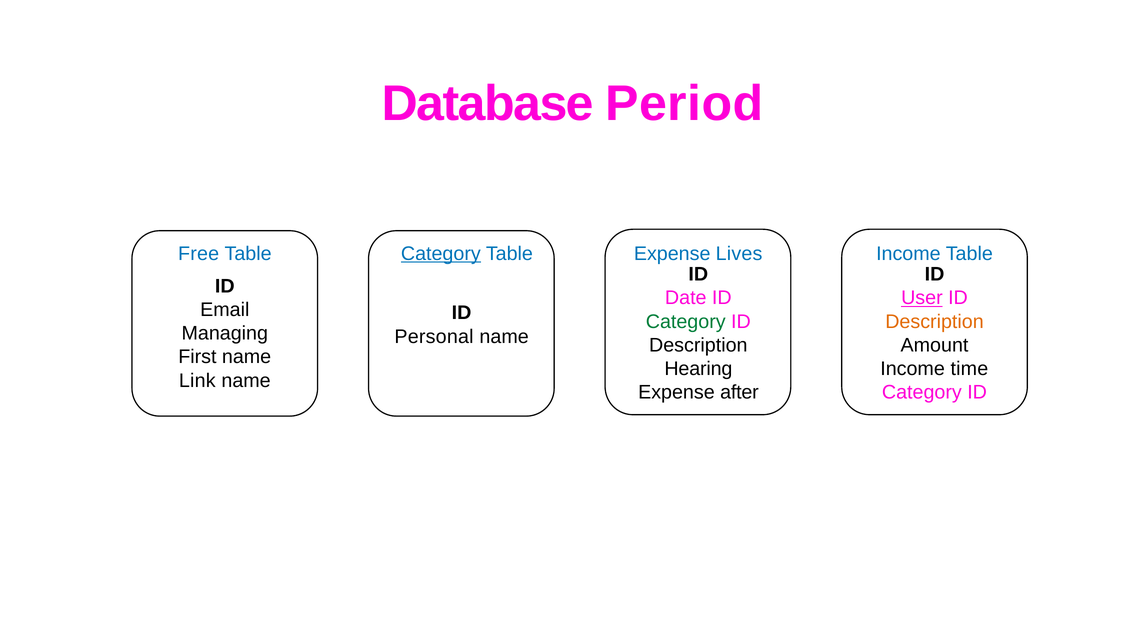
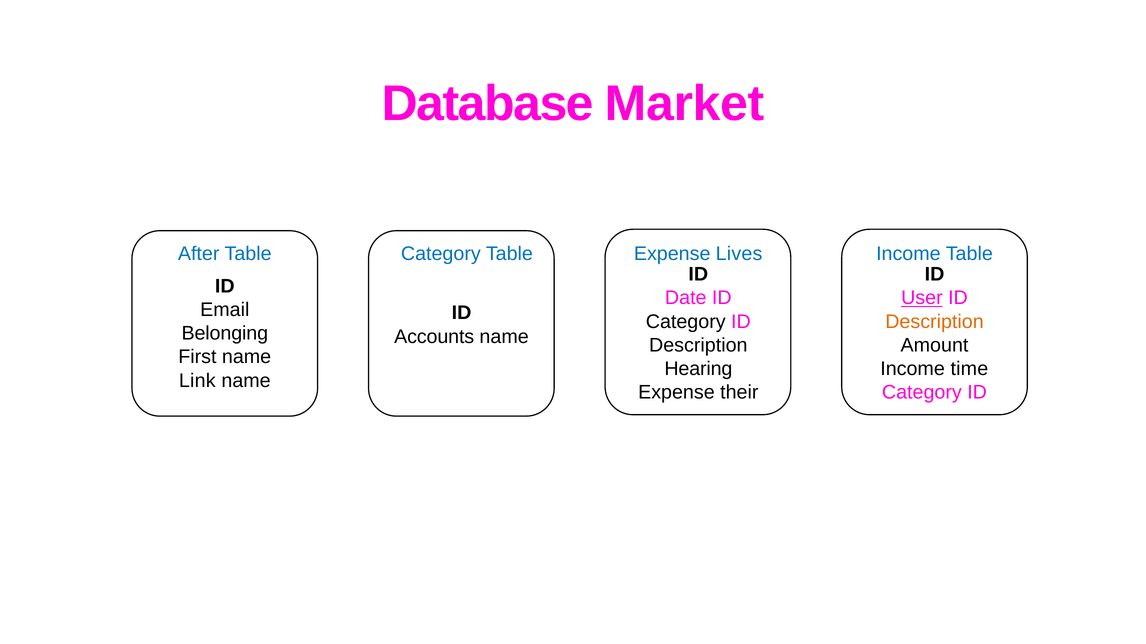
Period: Period -> Market (685, 104)
Free: Free -> After (199, 254)
Category underline: present -> none (441, 254)
Category colour: green -> black (686, 322)
Managing: Managing -> Belonging (225, 334)
Personal: Personal -> Accounts (434, 337)
after: after -> their (739, 393)
